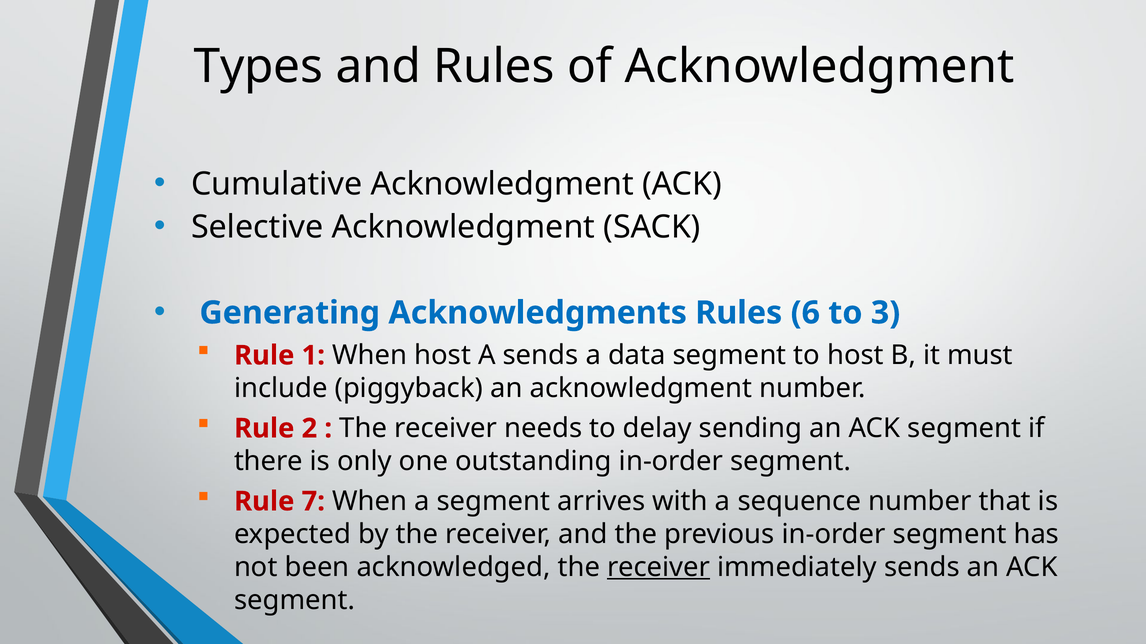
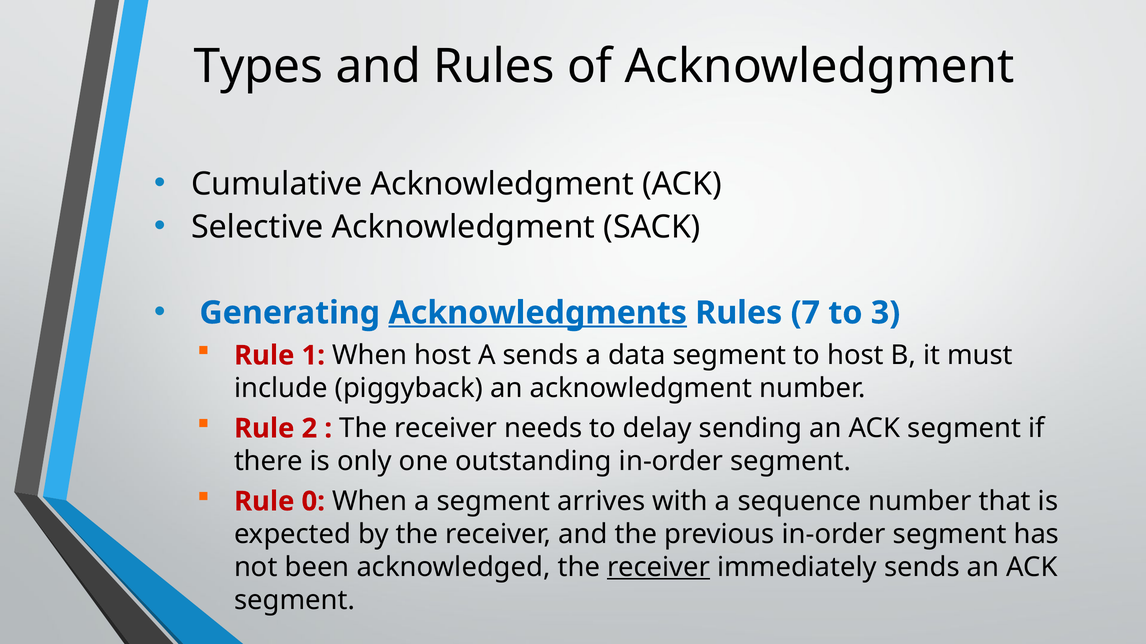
Acknowledgments underline: none -> present (538, 313)
6: 6 -> 7 (805, 313)
7: 7 -> 0 (313, 502)
